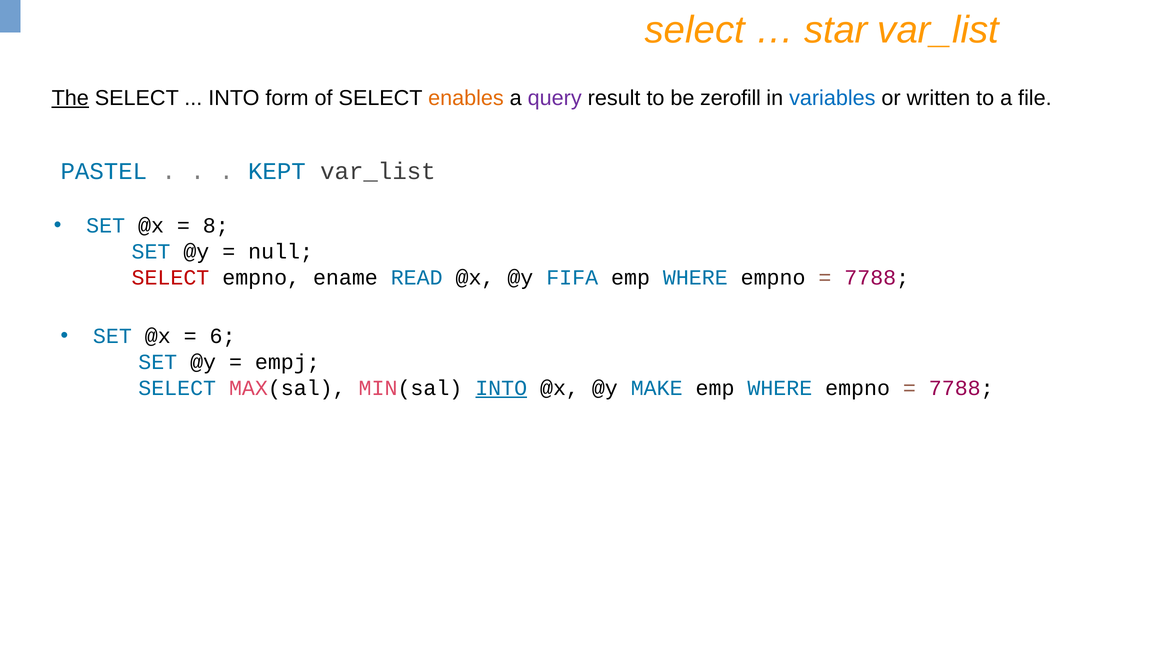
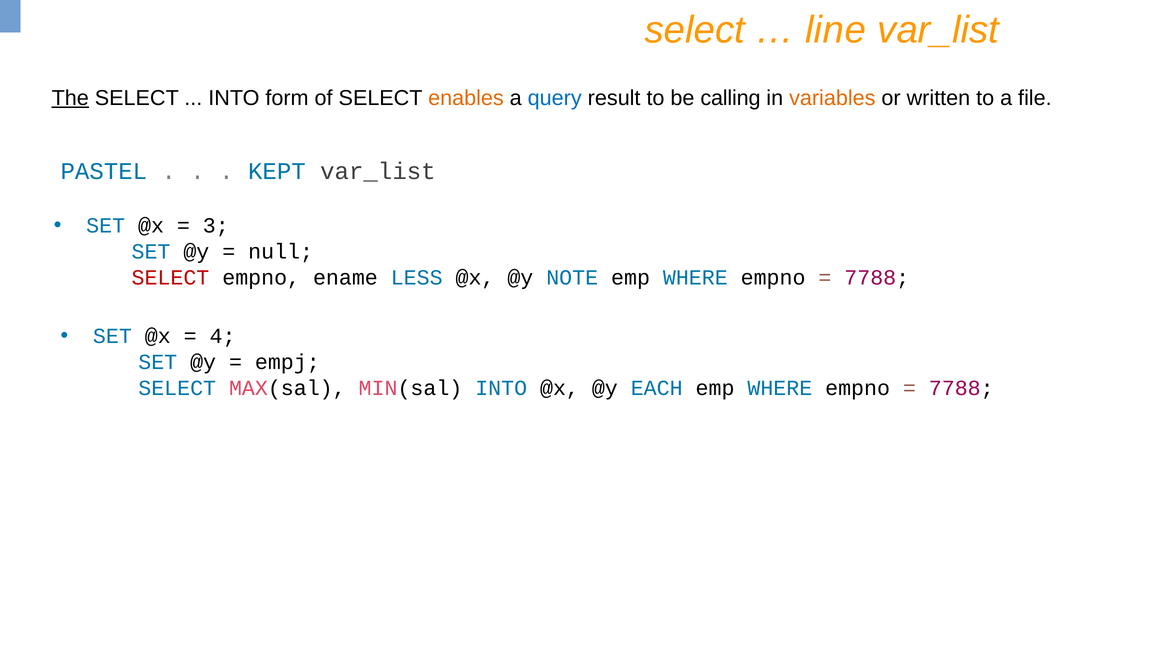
star: star -> line (836, 30)
query colour: purple -> blue (555, 98)
zerofill: zerofill -> calling (730, 98)
variables colour: blue -> orange (832, 98)
8: 8 -> 3 (216, 226)
READ: READ -> LESS (417, 277)
FIFA: FIFA -> NOTE (572, 277)
6: 6 -> 4 (223, 336)
INTO underline: present -> none (501, 388)
MAKE: MAKE -> EACH (657, 388)
